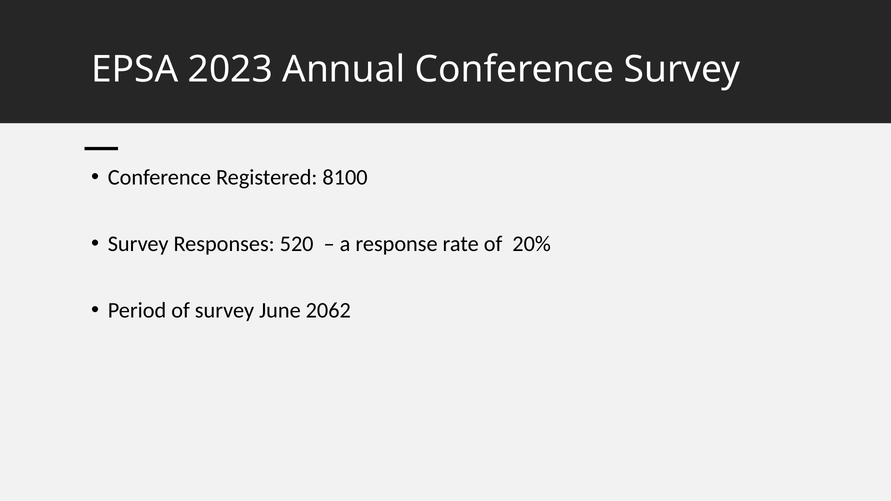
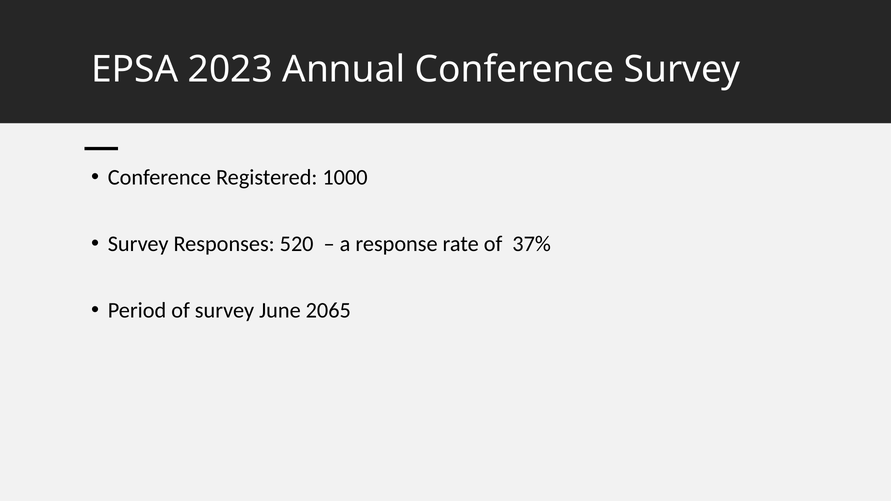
8100: 8100 -> 1000 (345, 177)
20%: 20% -> 37% (532, 244)
2062: 2062 -> 2065 (328, 311)
